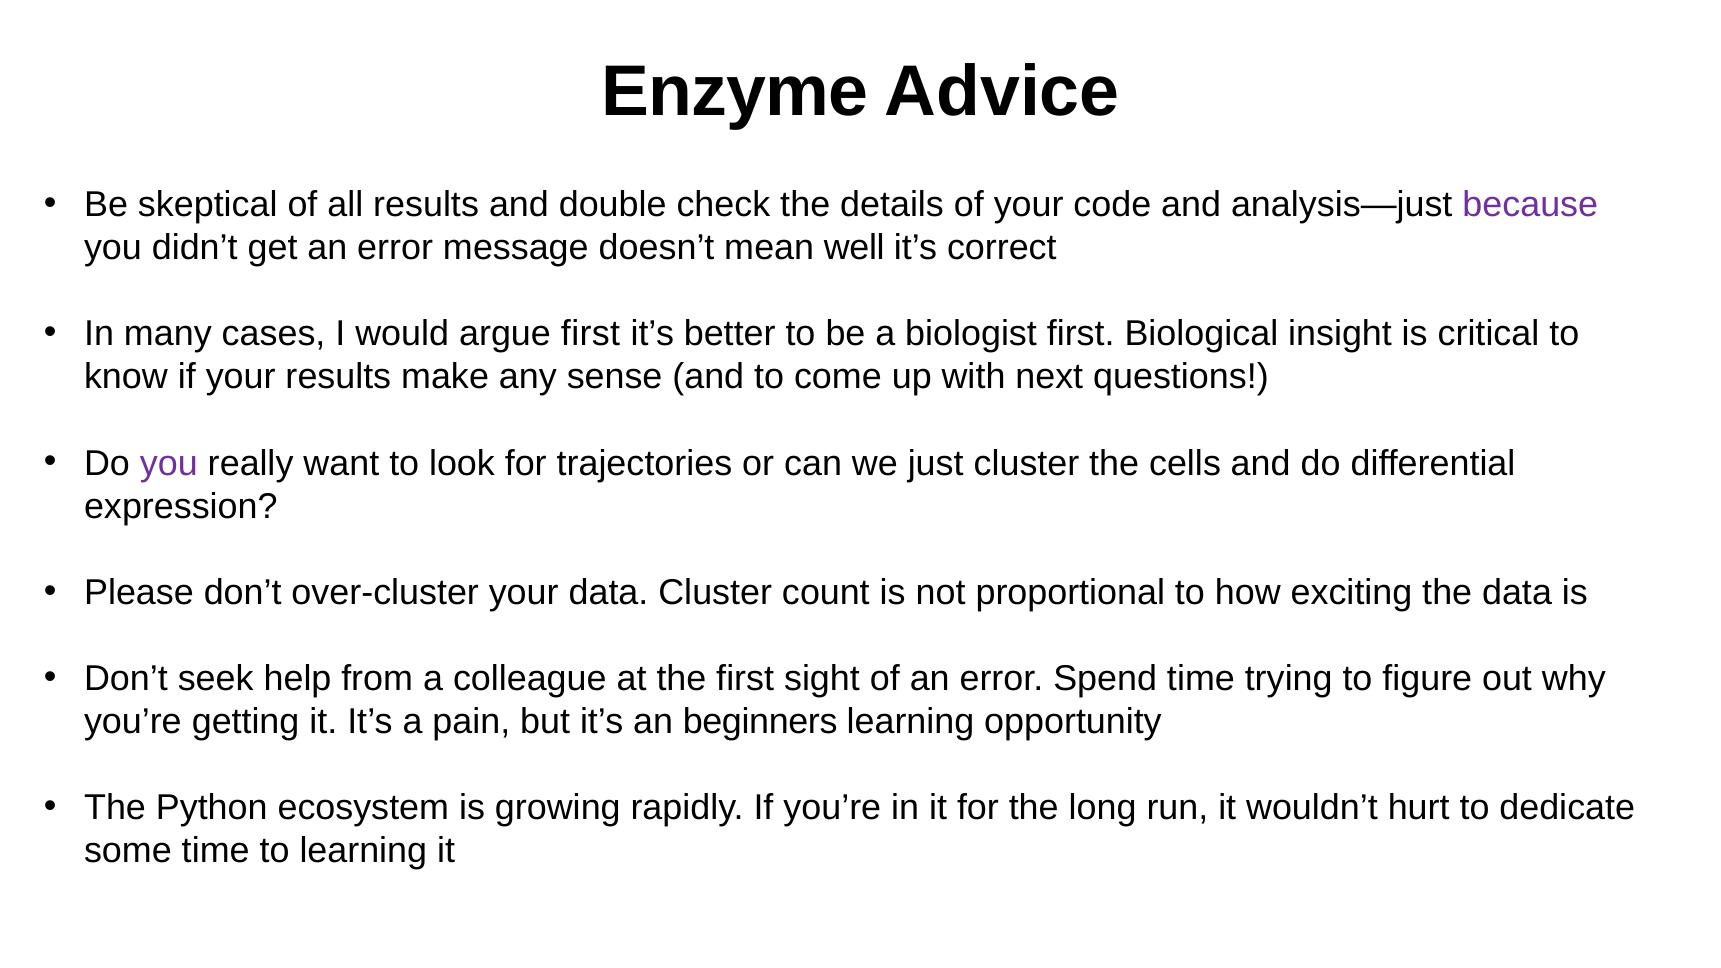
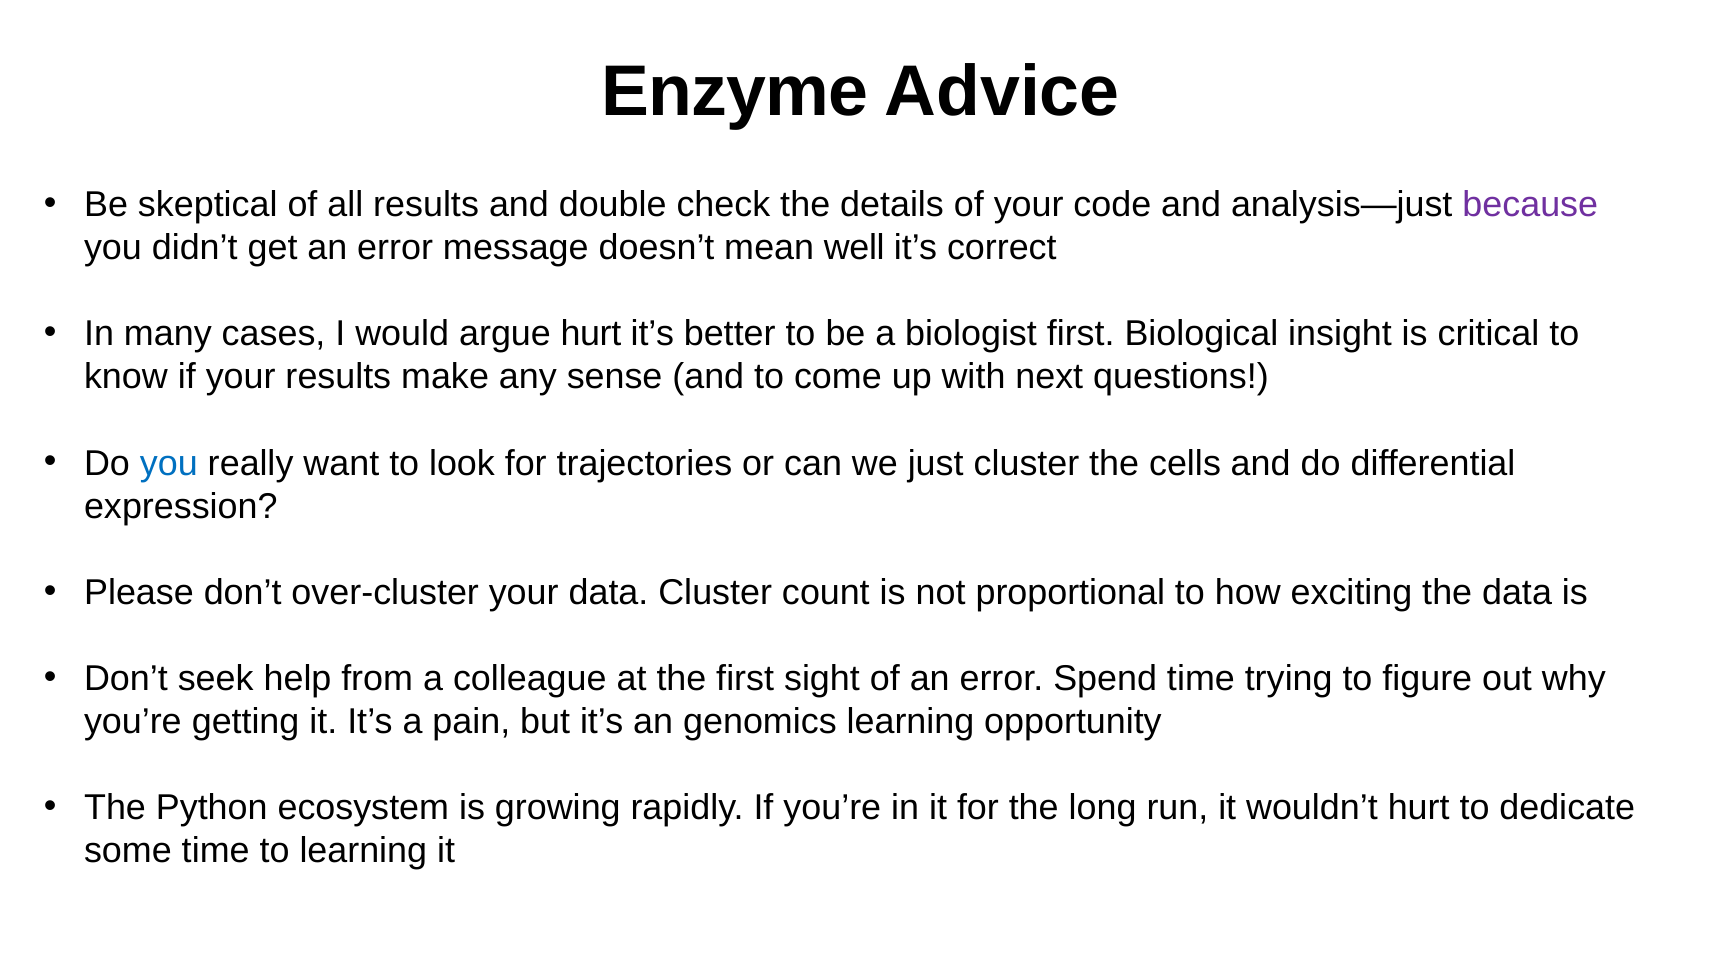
argue first: first -> hurt (591, 334)
you colour: purple -> blue (169, 463)
beginners: beginners -> genomics (760, 721)
